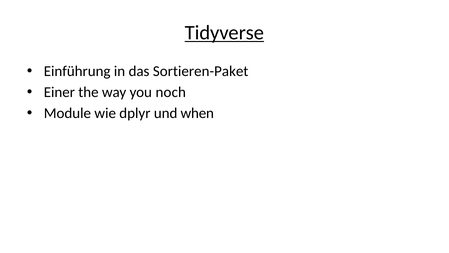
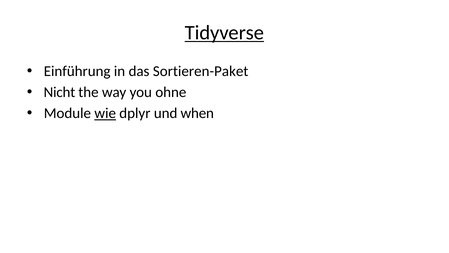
Einer: Einer -> Nicht (59, 92)
noch: noch -> ohne (171, 92)
wie underline: none -> present (105, 113)
